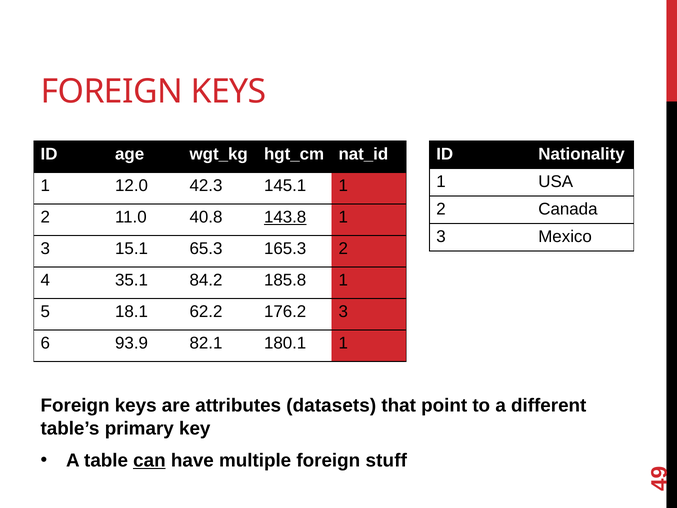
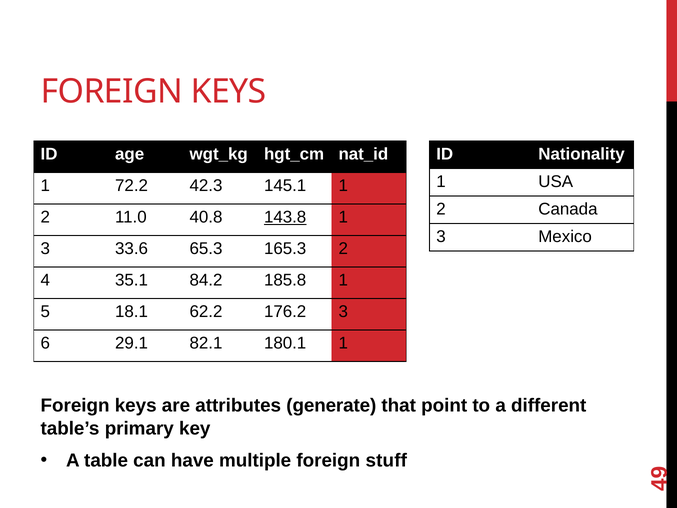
12.0: 12.0 -> 72.2 (132, 186)
15.1: 15.1 -> 33.6 (132, 249)
93.9: 93.9 -> 29.1 (132, 343)
datasets: datasets -> generate (331, 406)
can underline: present -> none (149, 460)
